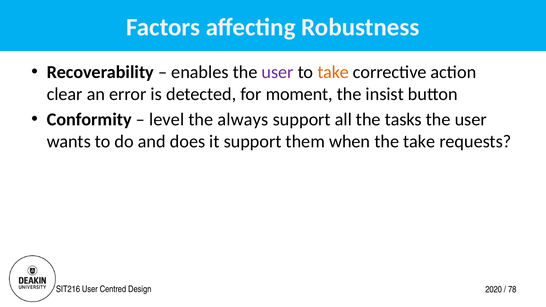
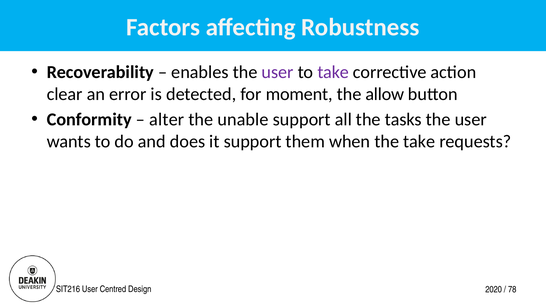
take colour: orange -> purple (333, 72)
insist: insist -> allow (385, 94)
level: level -> alter (167, 120)
always: always -> unable (243, 120)
